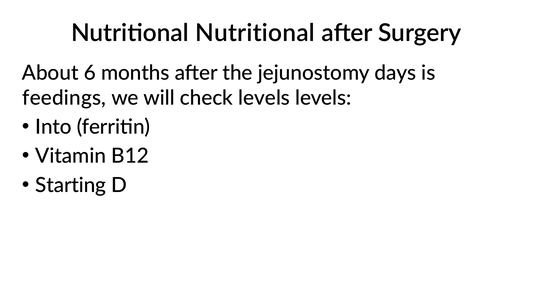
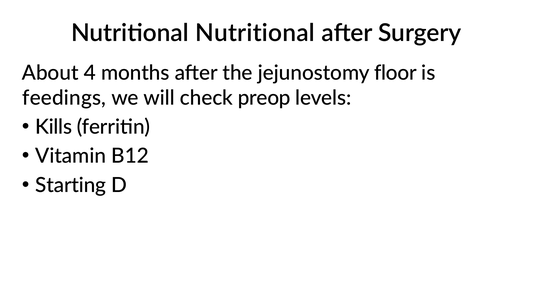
6: 6 -> 4 (90, 73)
days: days -> floor (395, 73)
check levels: levels -> preop (264, 98)
Into: Into -> Kills (54, 127)
